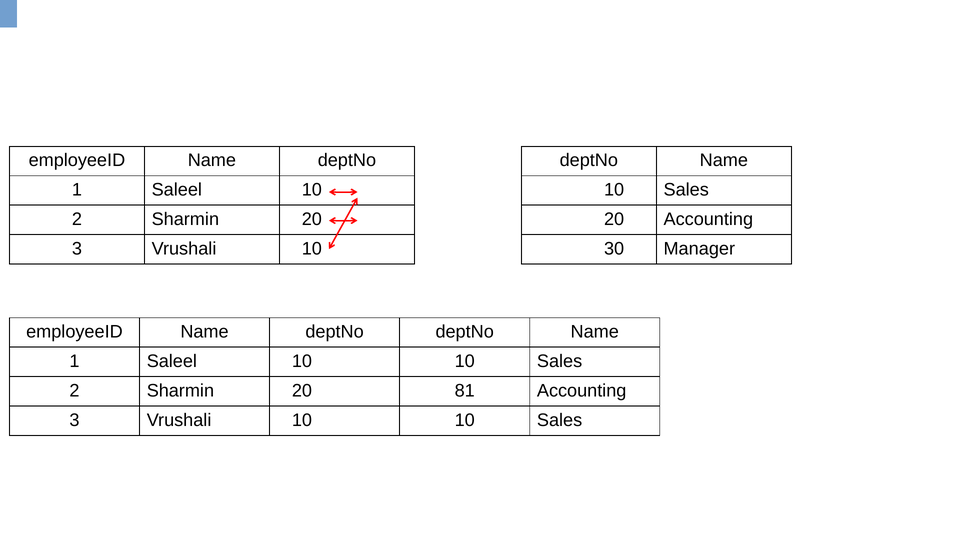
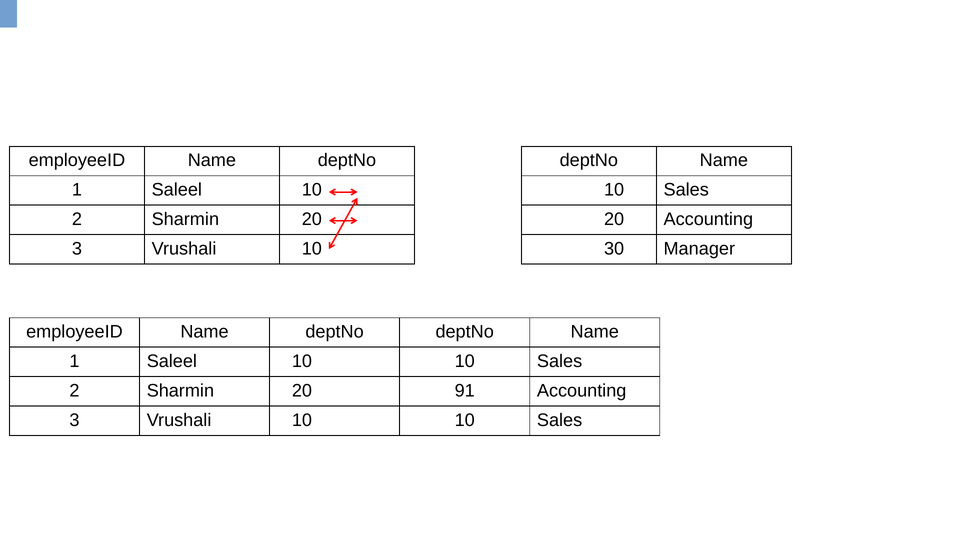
81: 81 -> 91 (465, 390)
